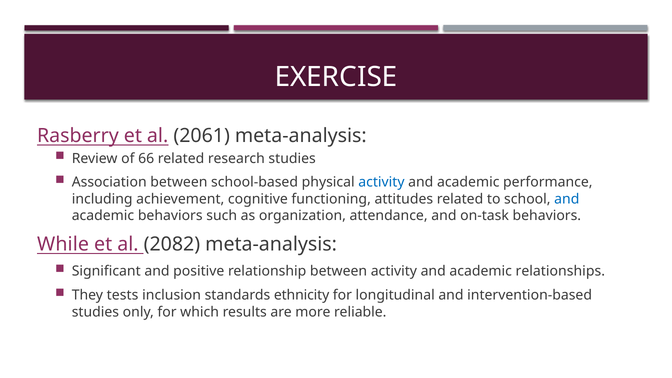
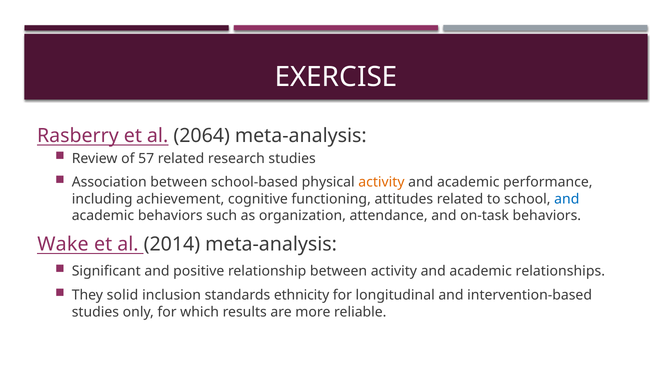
2061: 2061 -> 2064 (202, 136)
66: 66 -> 57 (146, 158)
activity colour: blue -> orange (381, 182)
While: While -> Wake (63, 245)
2082: 2082 -> 2014 (172, 245)
tests: tests -> solid (123, 295)
